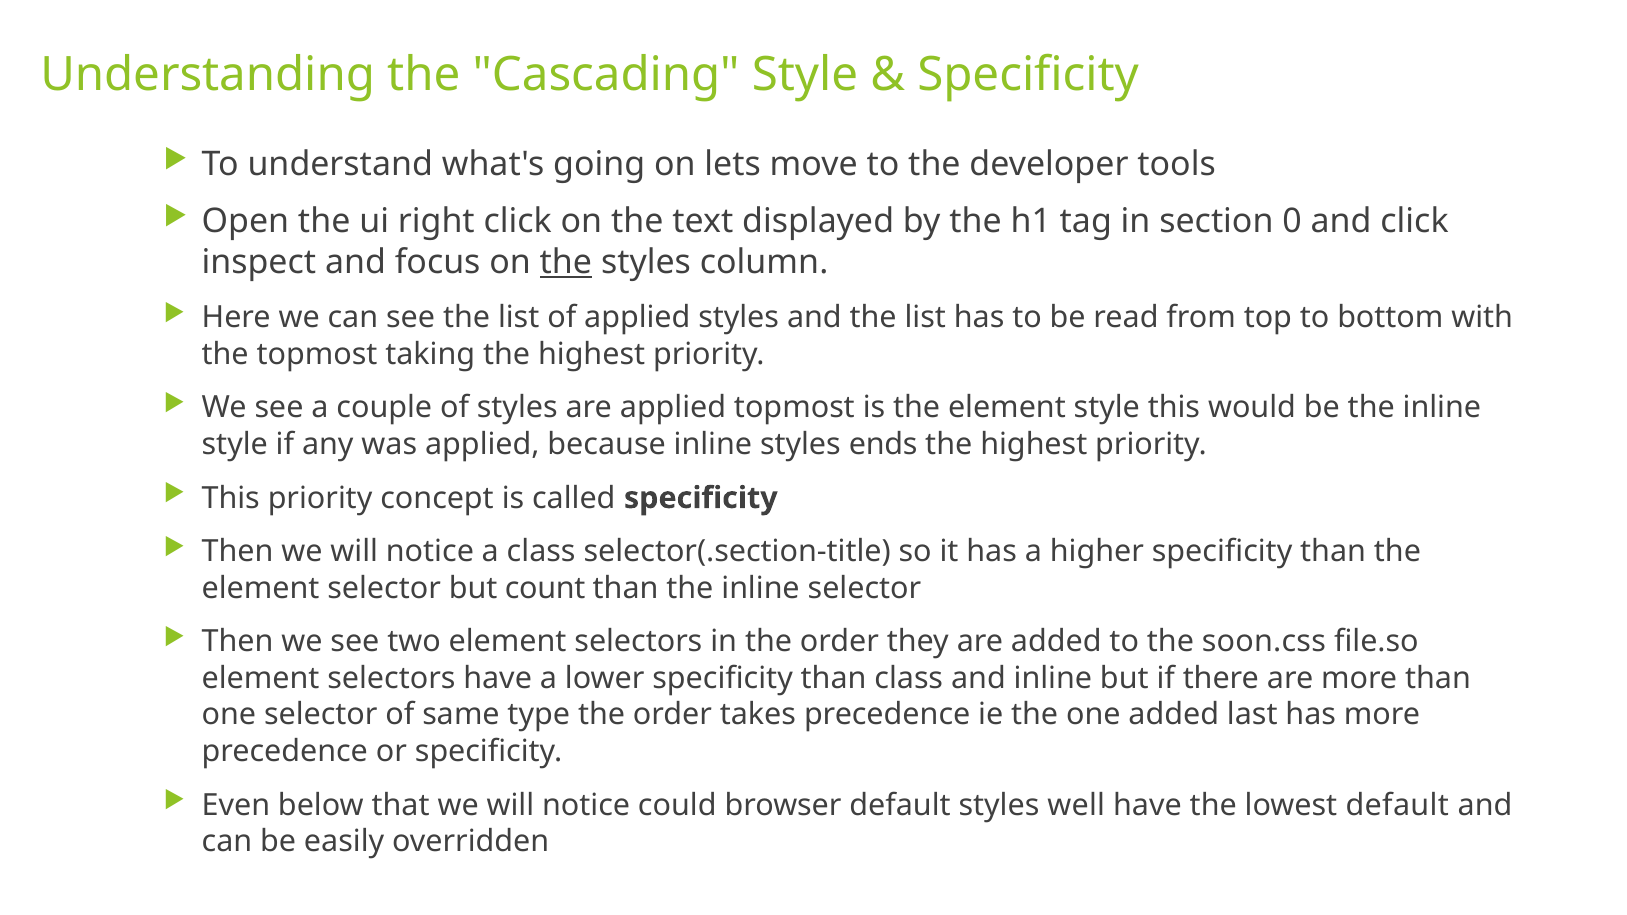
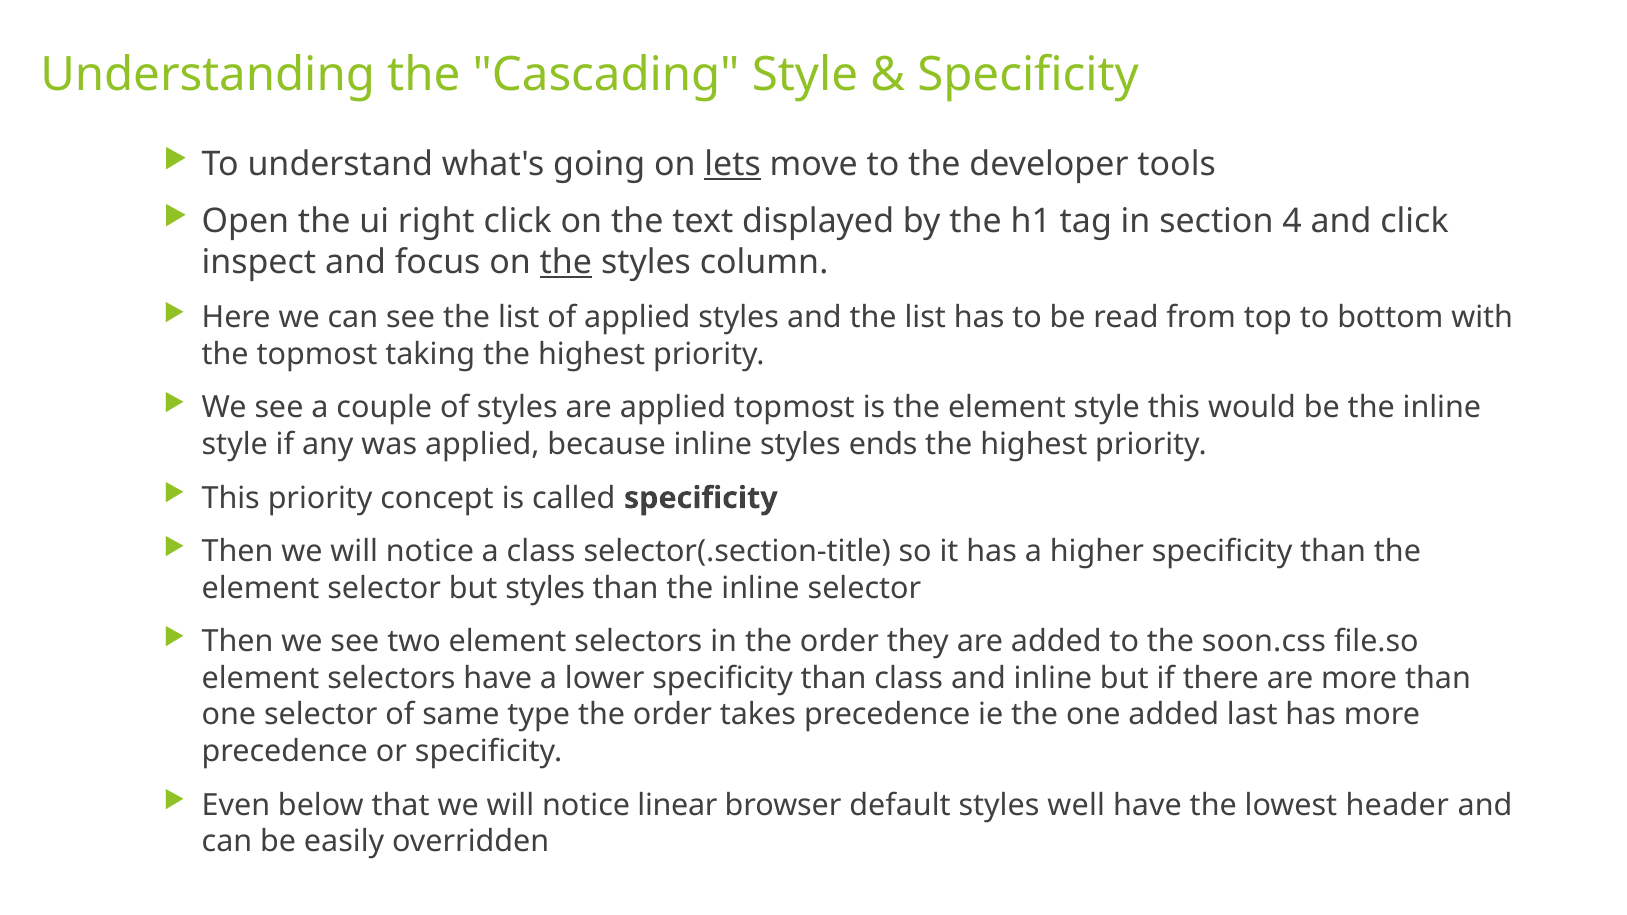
lets underline: none -> present (733, 164)
0: 0 -> 4 (1292, 222)
but count: count -> styles (545, 588)
could: could -> linear (677, 805)
lowest default: default -> header (1397, 805)
